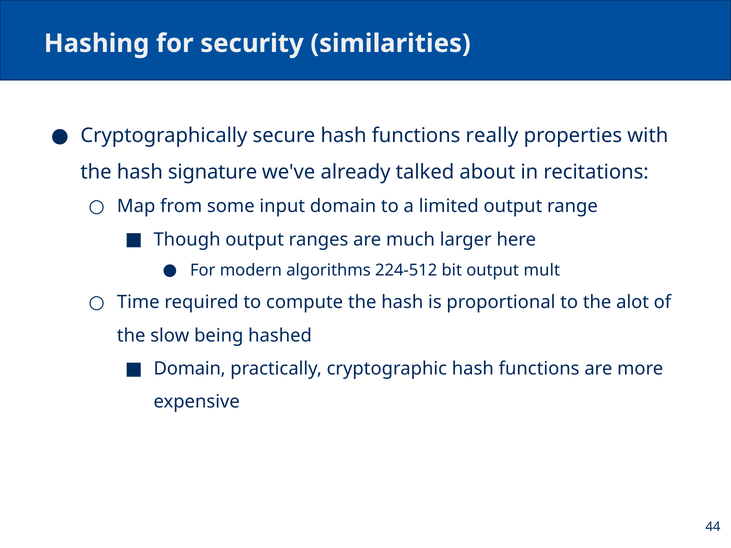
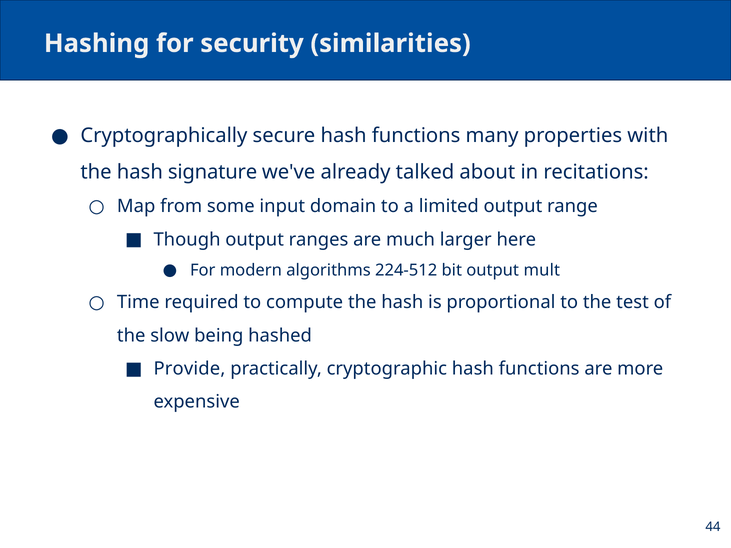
really: really -> many (492, 136)
alot: alot -> test (633, 303)
Domain: Domain -> Provide (189, 369)
